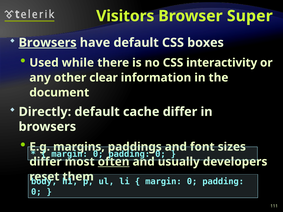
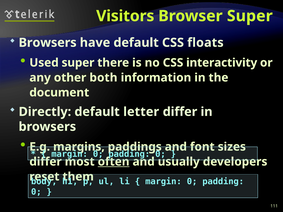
Browsers underline: present -> none (48, 43)
boxes: boxes -> floats (205, 43)
Used while: while -> super (78, 63)
clear: clear -> both (103, 78)
cache: cache -> letter (141, 112)
